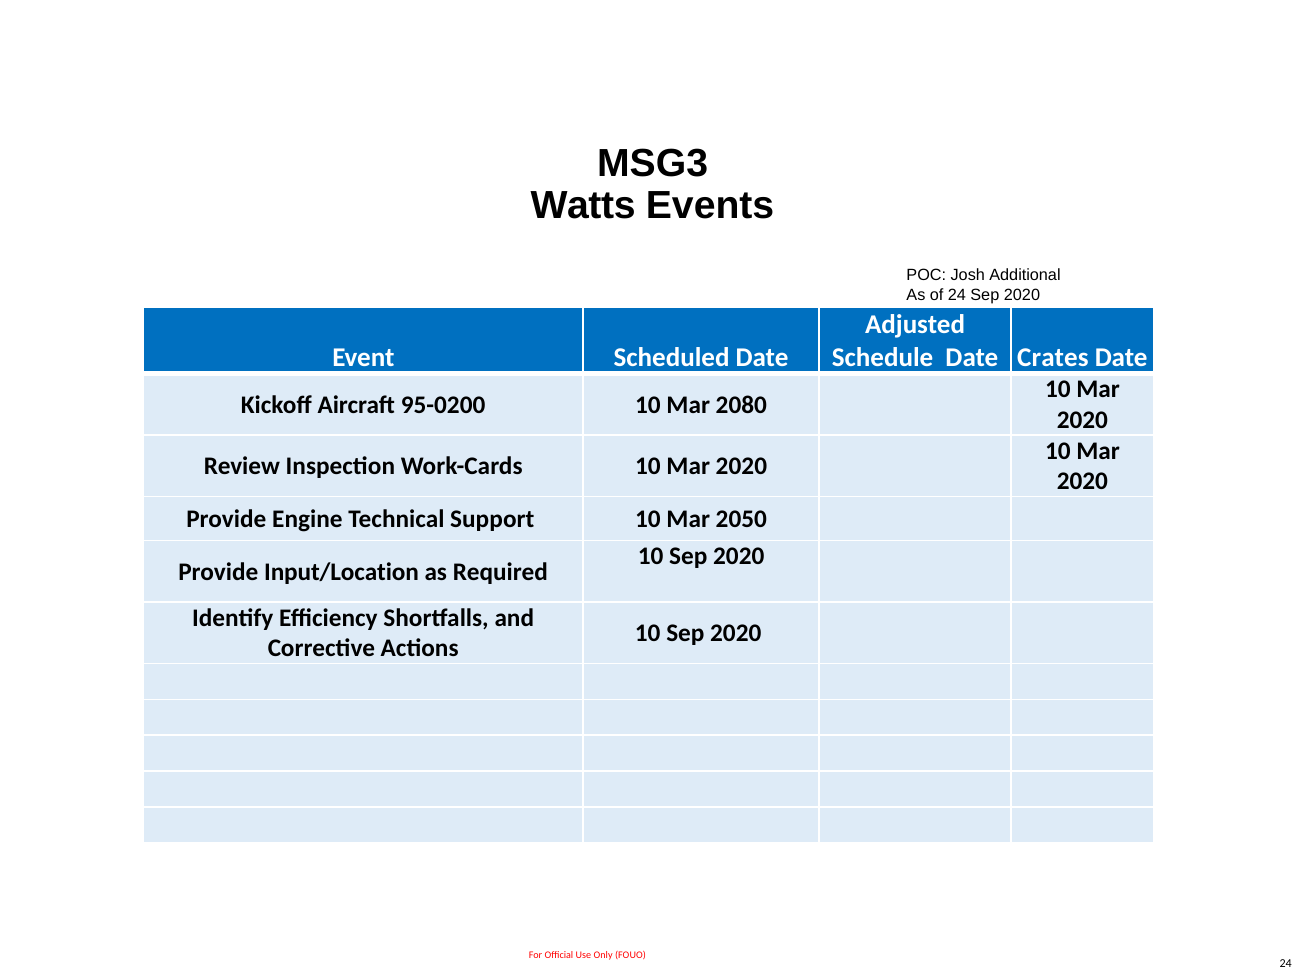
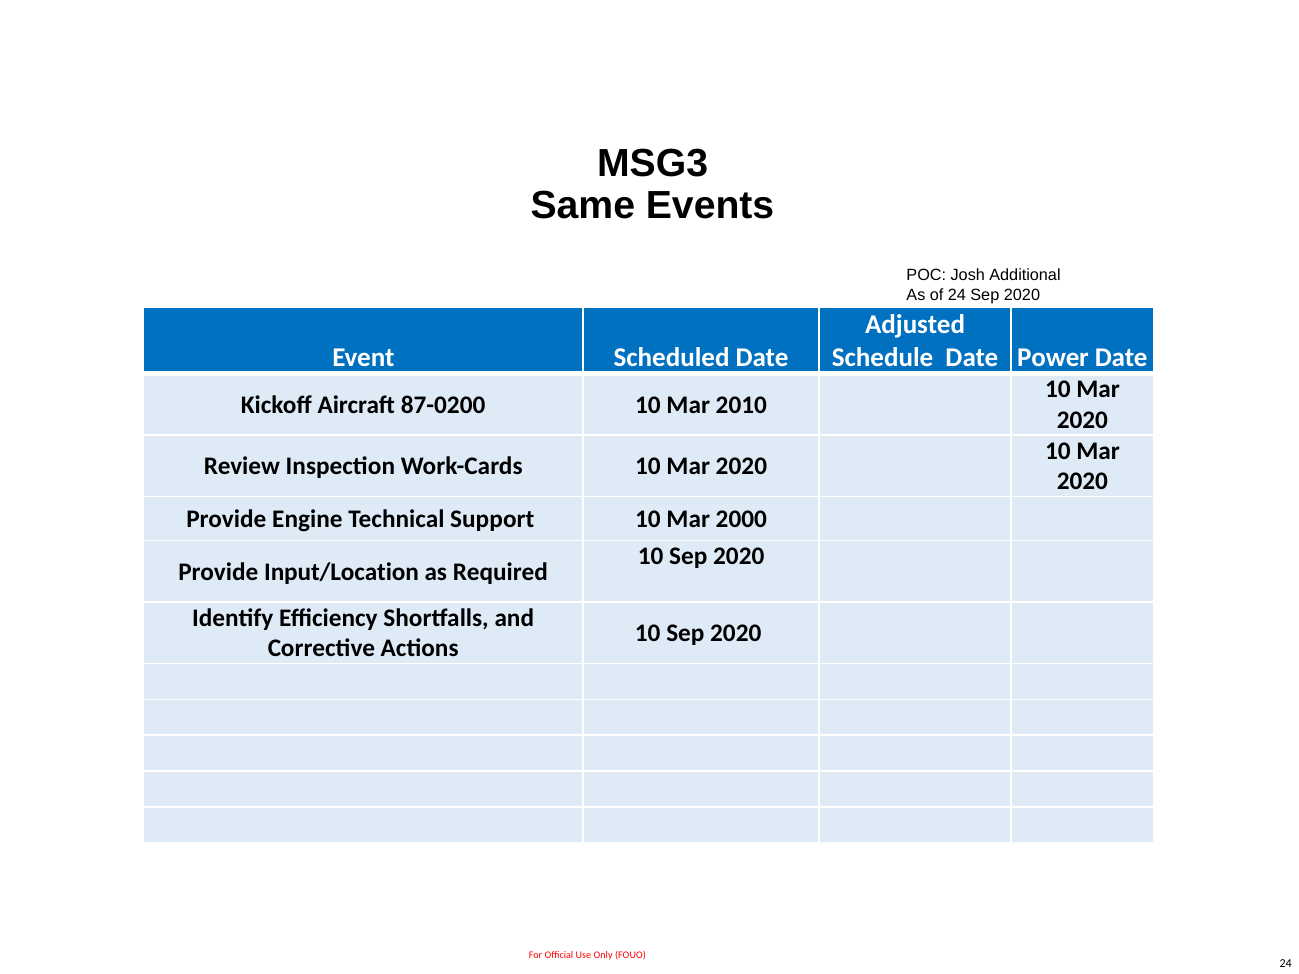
Watts: Watts -> Same (583, 206)
Crates: Crates -> Power (1053, 357)
95-0200: 95-0200 -> 87-0200 (443, 405)
2080: 2080 -> 2010 (741, 405)
2050: 2050 -> 2000 (741, 519)
